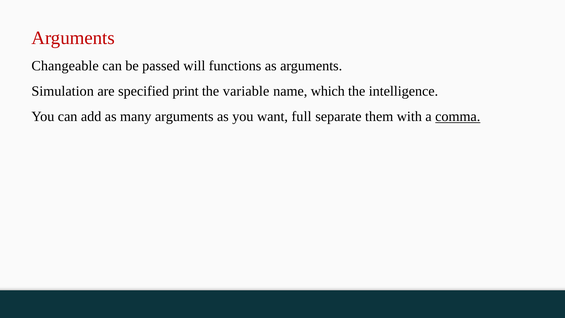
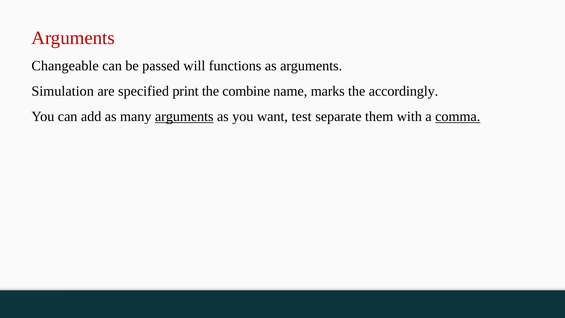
variable: variable -> combine (246, 91)
which: which -> marks (328, 91)
intelligence: intelligence -> accordingly (404, 91)
arguments underline: none -> present (184, 117)
full: full -> test (302, 117)
